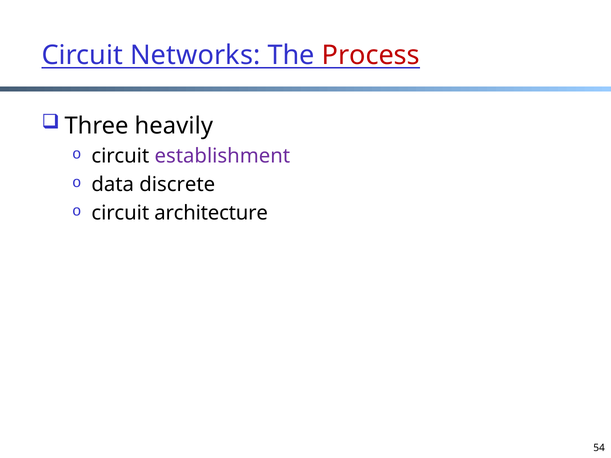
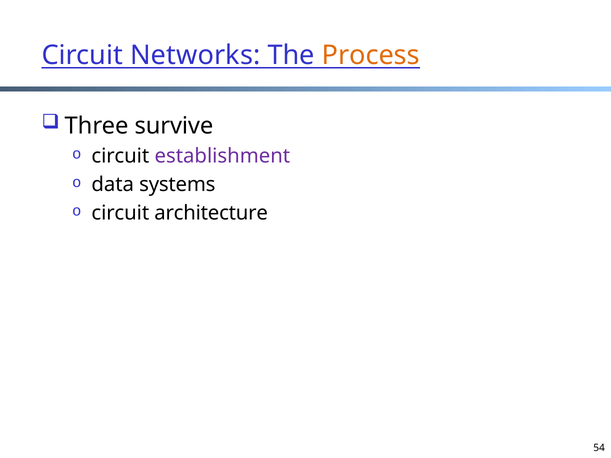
Process colour: red -> orange (371, 55)
heavily: heavily -> survive (174, 126)
discrete: discrete -> systems (177, 185)
